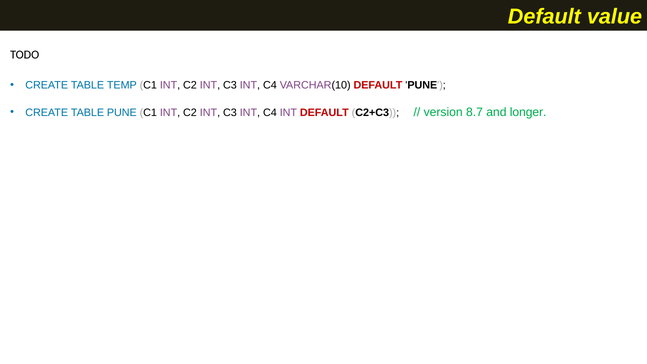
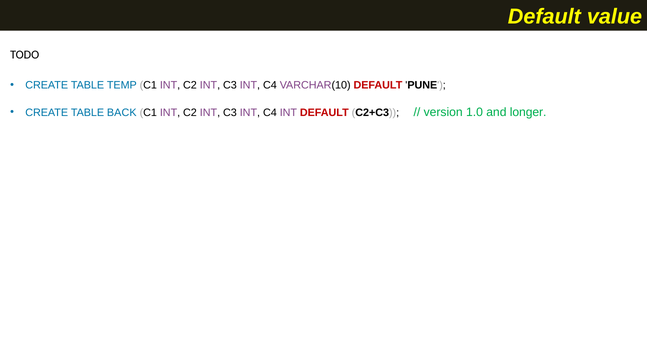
TABLE PUNE: PUNE -> BACK (122, 113)
8.7: 8.7 -> 1.0 (475, 112)
